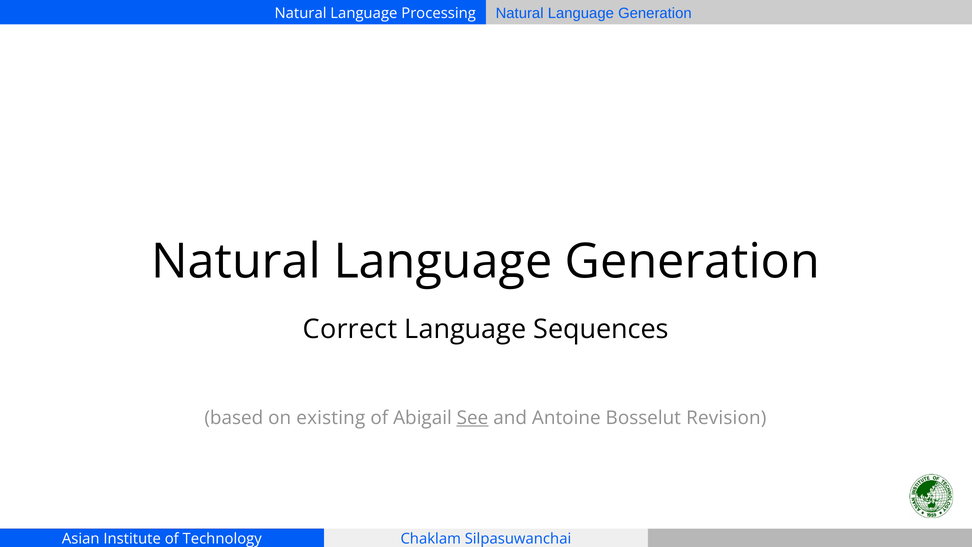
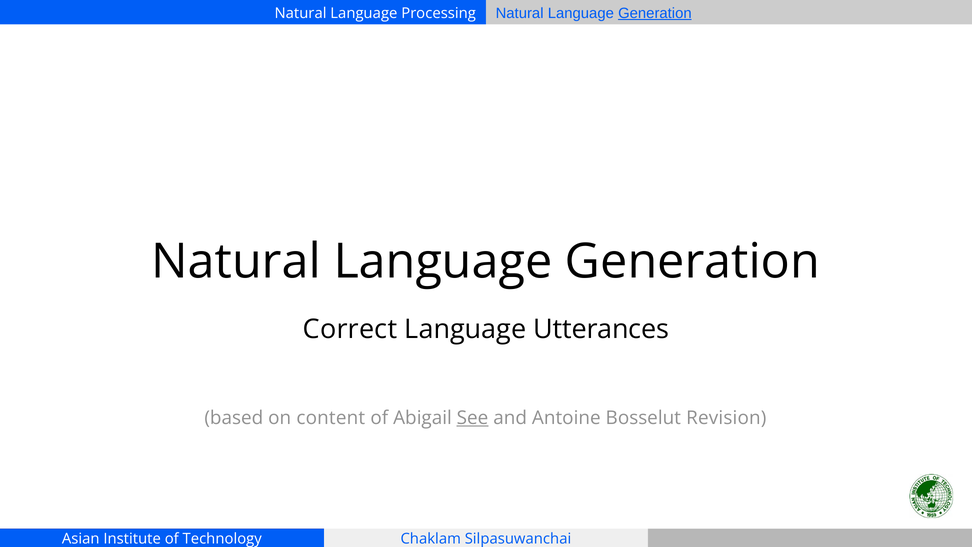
Generation underline: none -> present (655, 13)
Sequences: Sequences -> Utterances (601, 329)
existing: existing -> content (331, 418)
